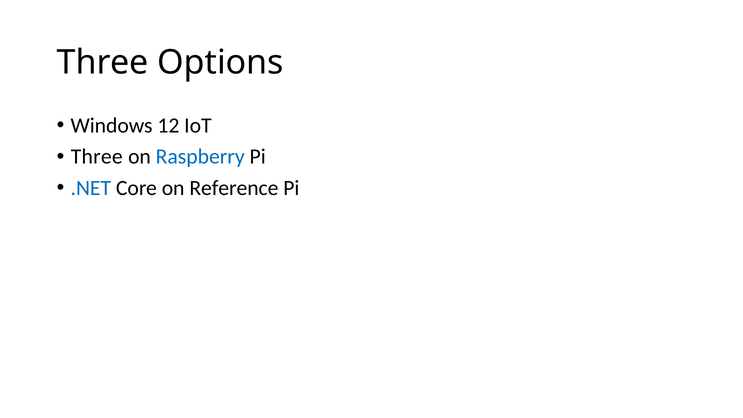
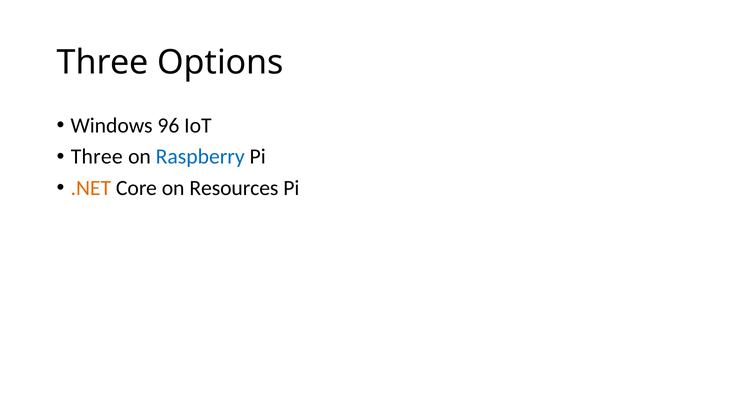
12: 12 -> 96 (168, 126)
.NET colour: blue -> orange (91, 188)
Reference: Reference -> Resources (234, 188)
